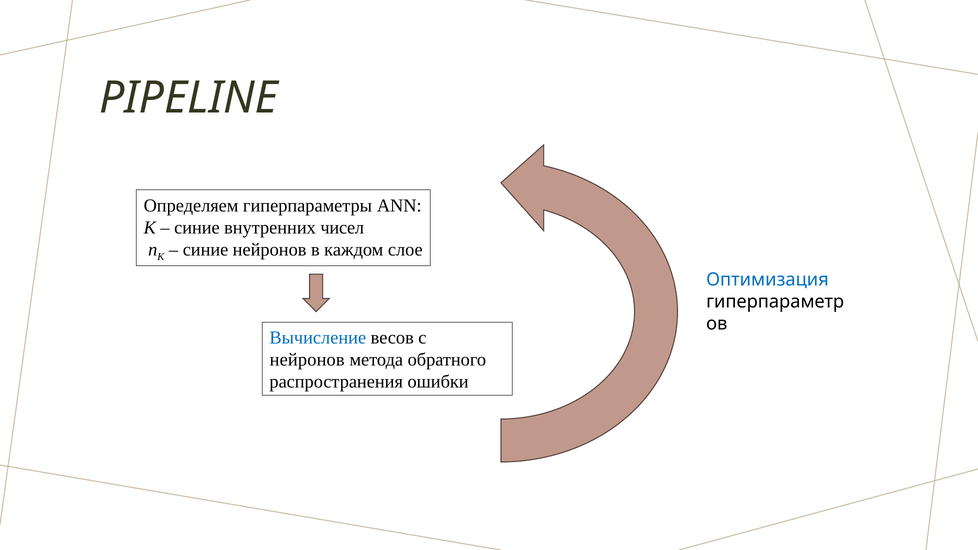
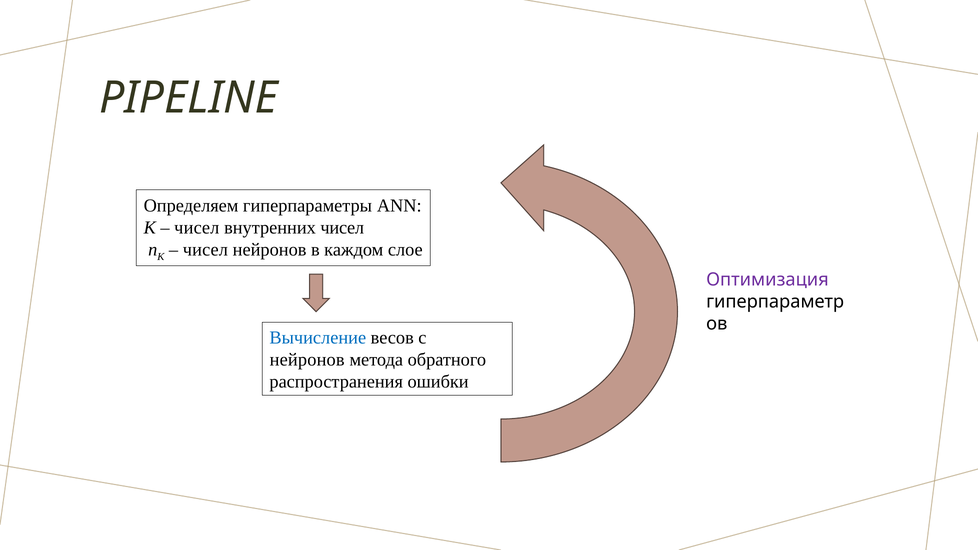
синие: синие -> чисел (197, 228)
синие: синие -> чисел (205, 250)
Оптимизация colour: blue -> purple (768, 280)
